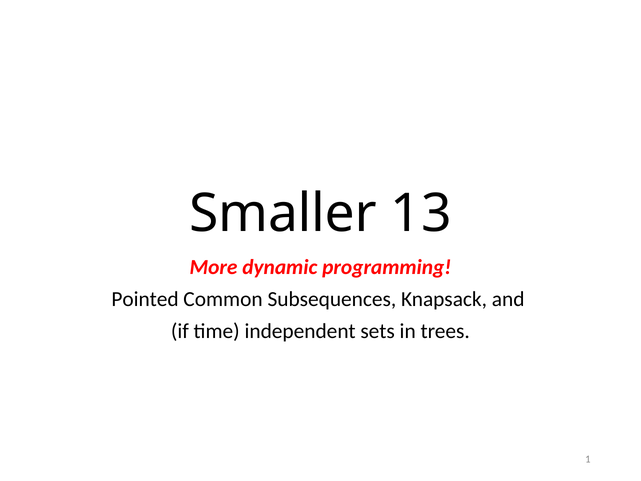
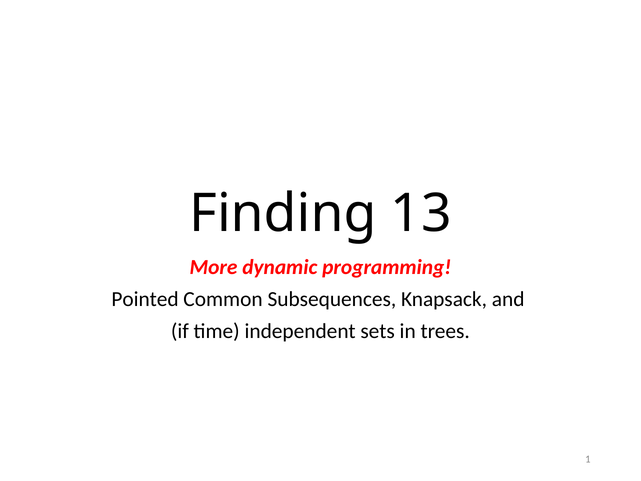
Smaller: Smaller -> Finding (283, 214)
